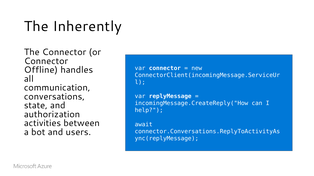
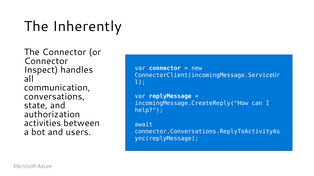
Offline: Offline -> Inspect (41, 70)
